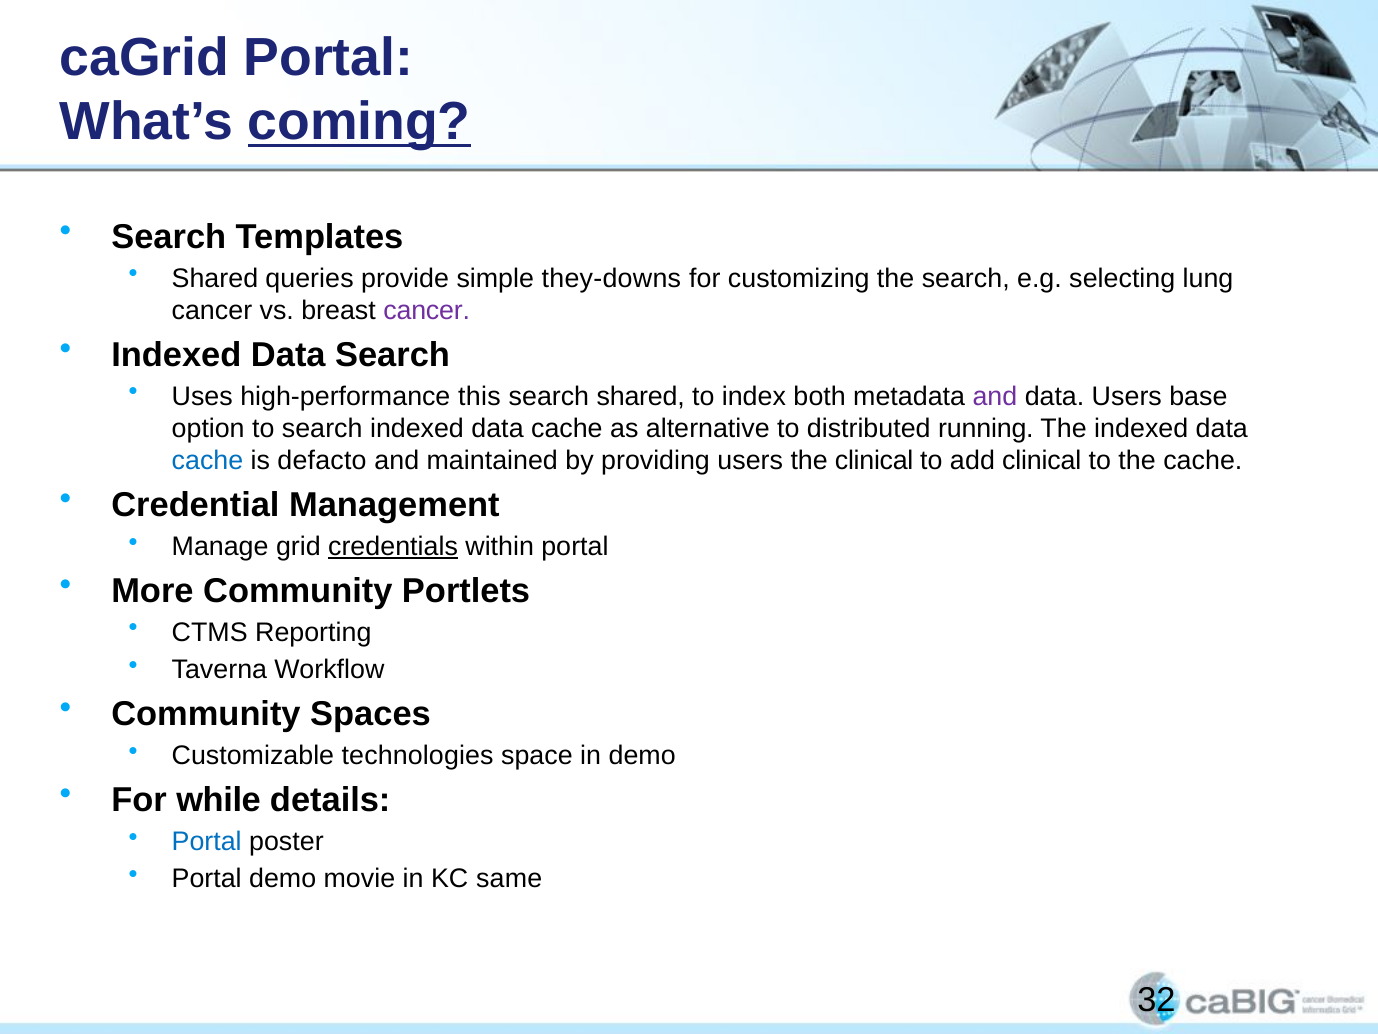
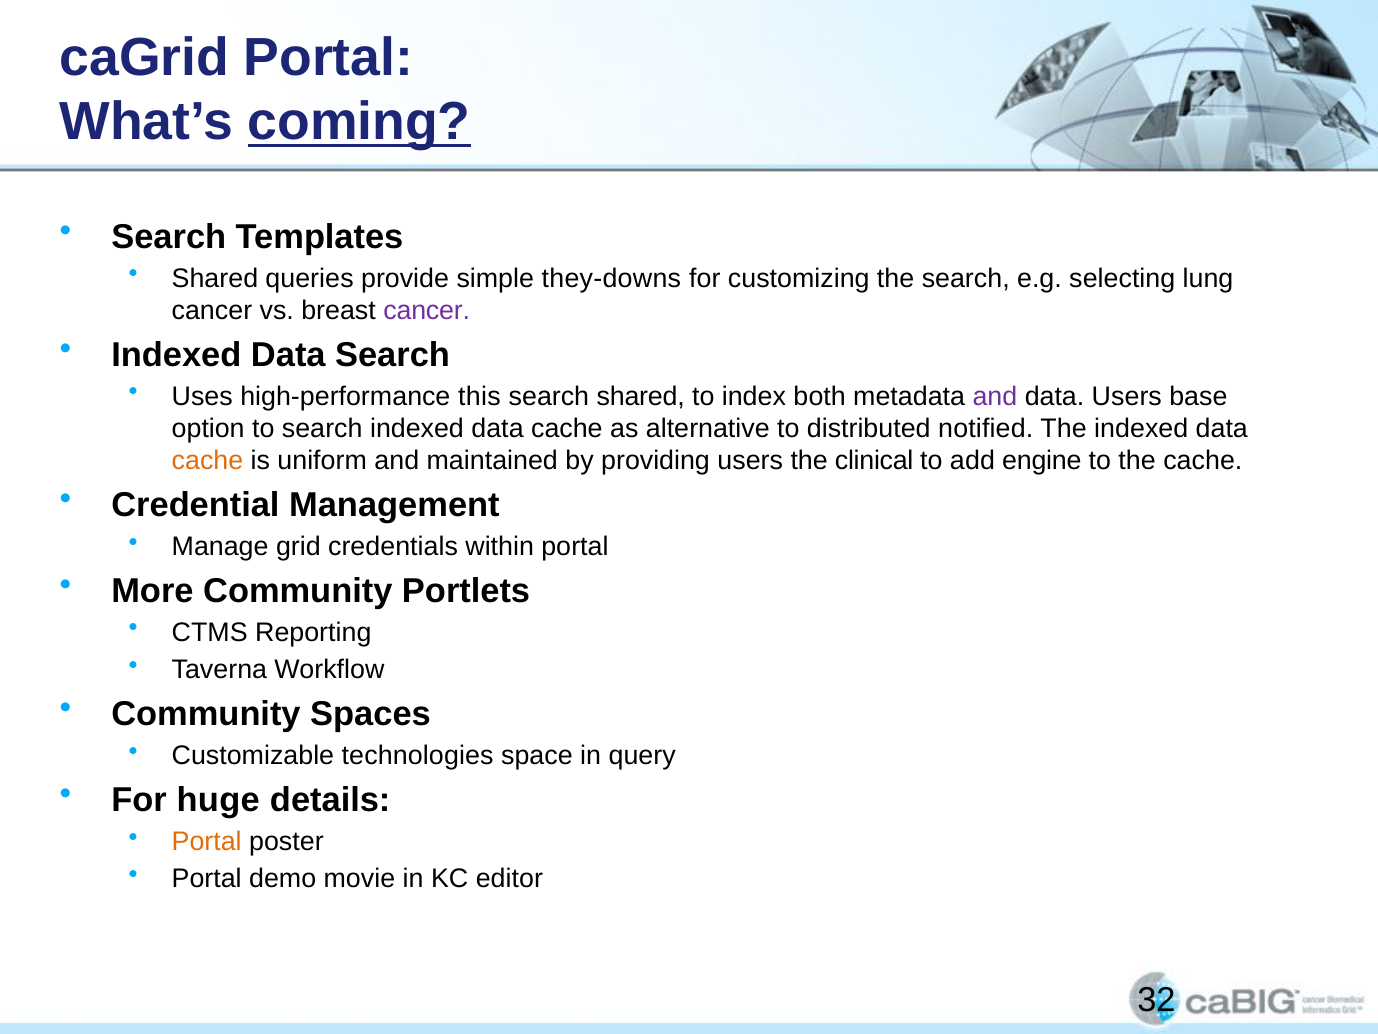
running: running -> notified (986, 428)
cache colour: blue -> orange (207, 461)
defacto: defacto -> uniform (322, 461)
add clinical: clinical -> engine (1042, 461)
credentials underline: present -> none (393, 546)
in demo: demo -> query (642, 755)
while: while -> huge (218, 800)
Portal colour: blue -> orange (207, 841)
same: same -> editor (509, 879)
